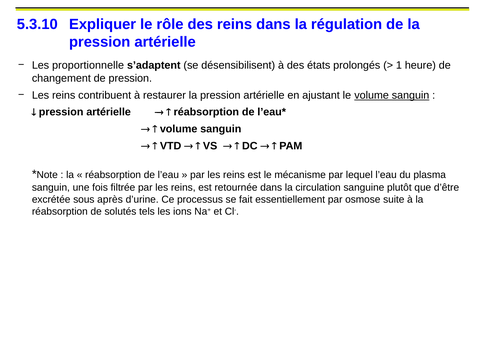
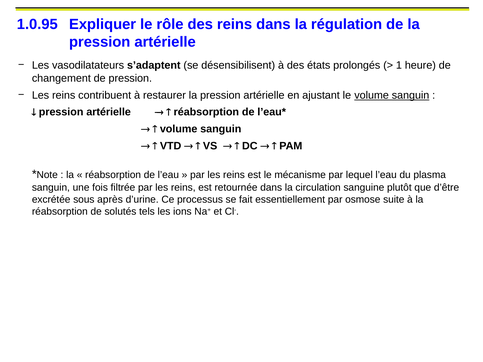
5.3.10: 5.3.10 -> 1.0.95 (37, 24)
proportionnelle: proportionnelle -> vasodilatateurs (88, 65)
